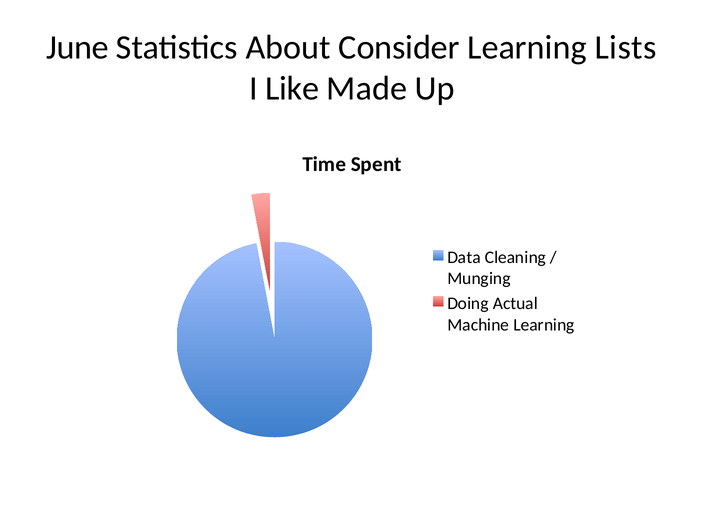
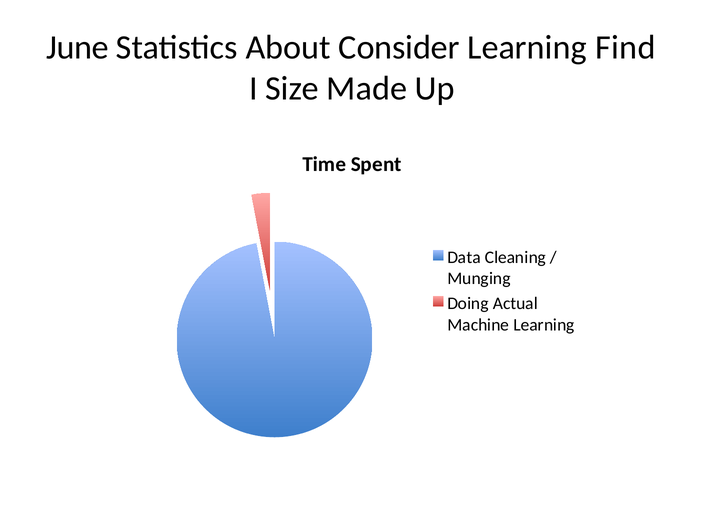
Lists: Lists -> Find (626, 48)
Like: Like -> Size (292, 89)
